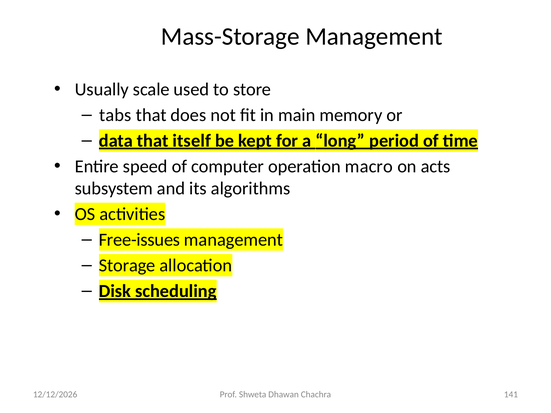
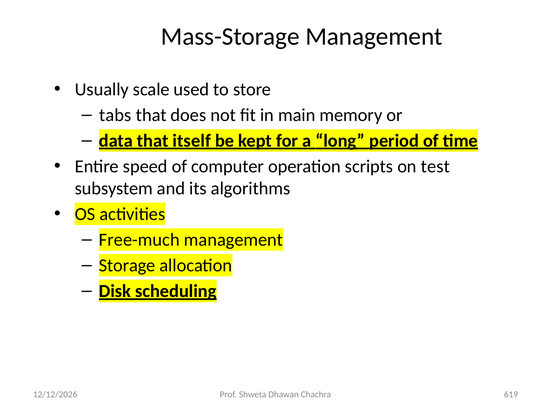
macro: macro -> scripts (369, 167)
acts: acts -> test (435, 167)
Free-issues: Free-issues -> Free-much (139, 240)
141: 141 -> 619 (511, 395)
